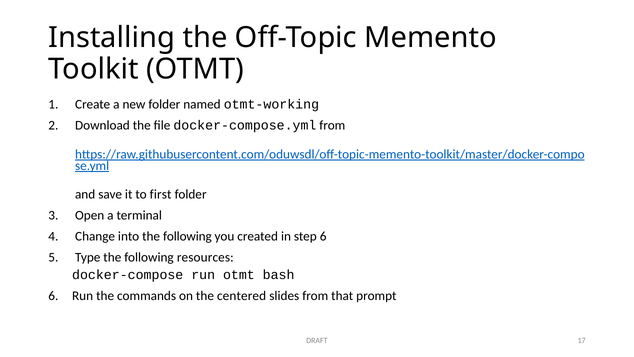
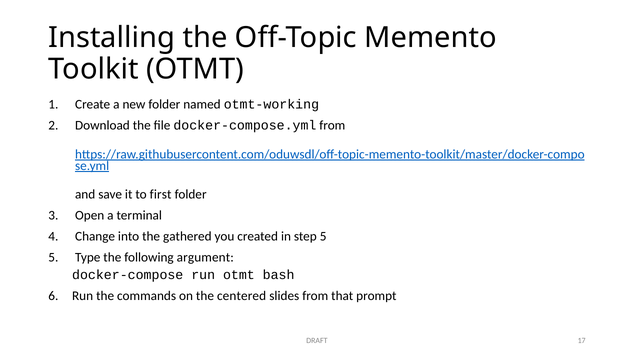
into the following: following -> gathered (187, 236)
step 6: 6 -> 5 (323, 236)
resources: resources -> argument (205, 257)
